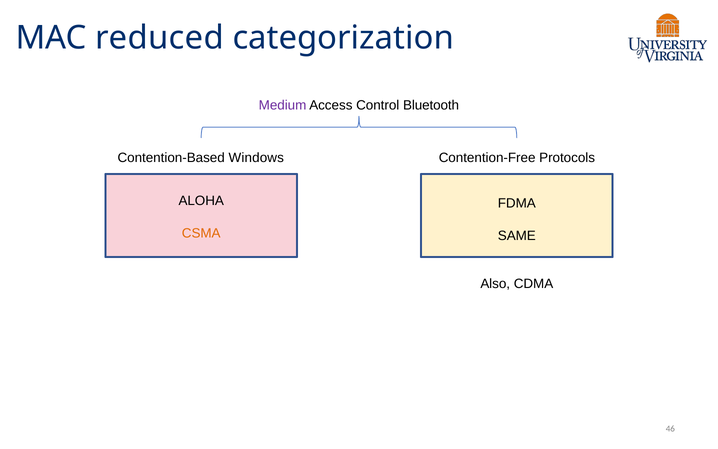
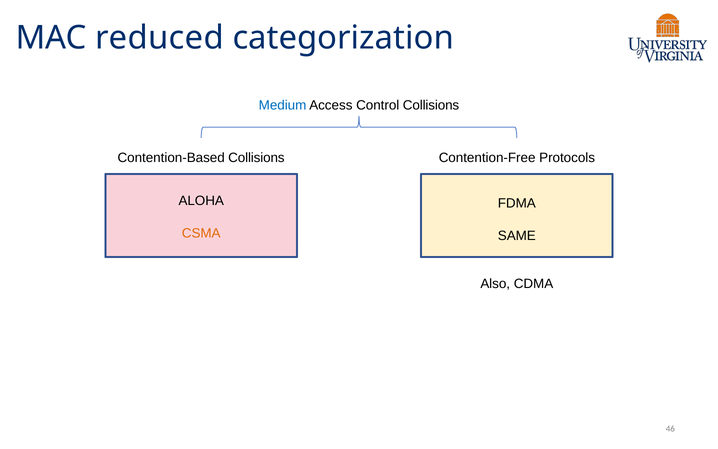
Medium colour: purple -> blue (283, 105)
Control Bluetooth: Bluetooth -> Collisions (431, 105)
Contention-Based Windows: Windows -> Collisions (256, 158)
